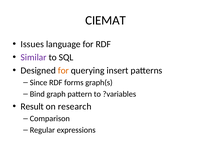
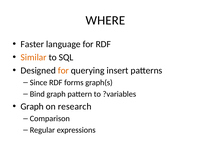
CIEMAT: CIEMAT -> WHERE (105, 20)
Issues: Issues -> Faster (32, 44)
Similar colour: purple -> orange (34, 57)
Result: Result -> Graph (32, 107)
